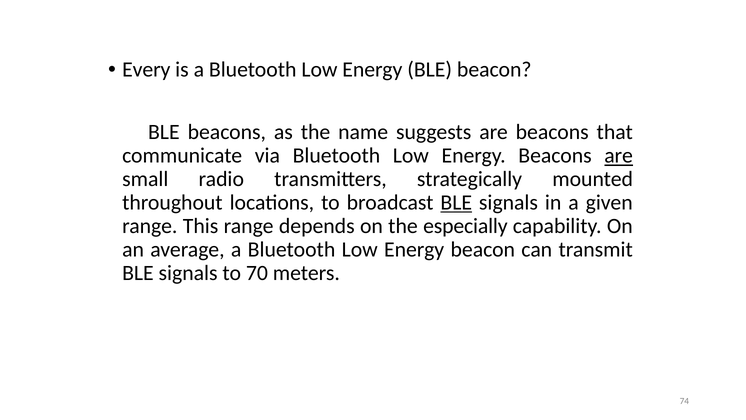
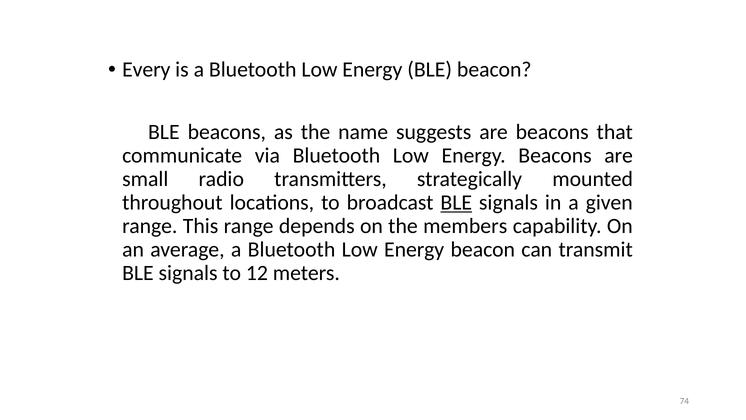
are underline: present -> none (619, 156)
especially: especially -> members (465, 226)
70: 70 -> 12 (257, 273)
